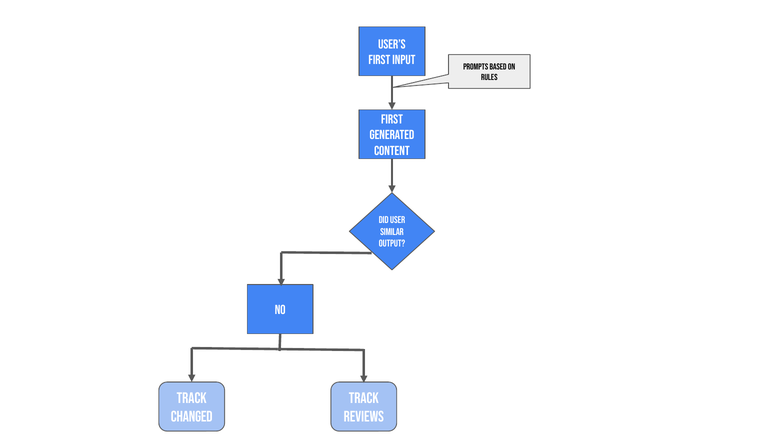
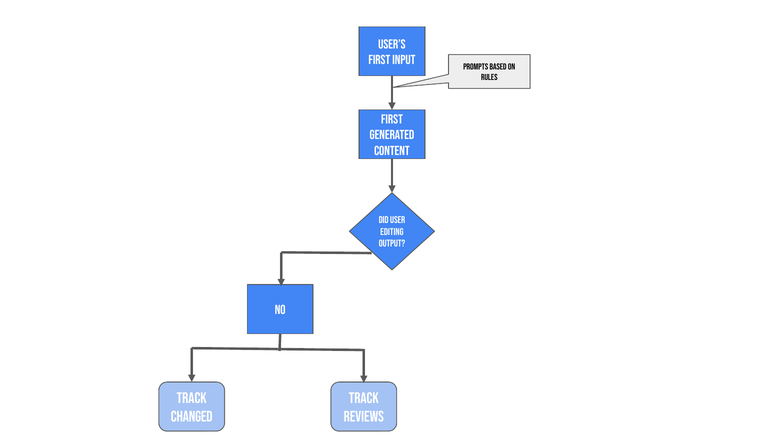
similar: similar -> editing (392, 232)
